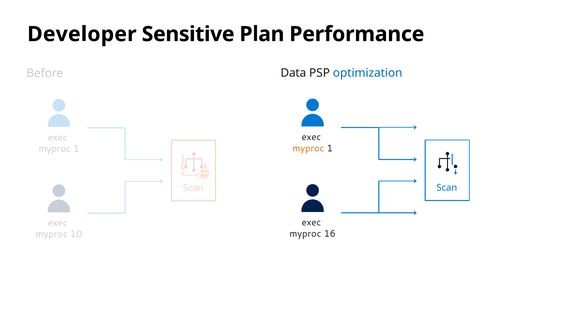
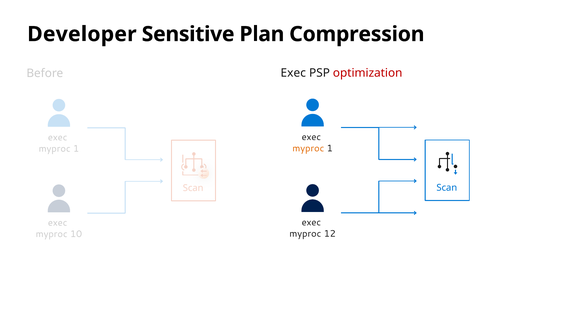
Performance: Performance -> Compression (357, 34)
Data: Data -> Exec (293, 73)
optimization colour: blue -> red (368, 73)
16: 16 -> 12 (330, 234)
